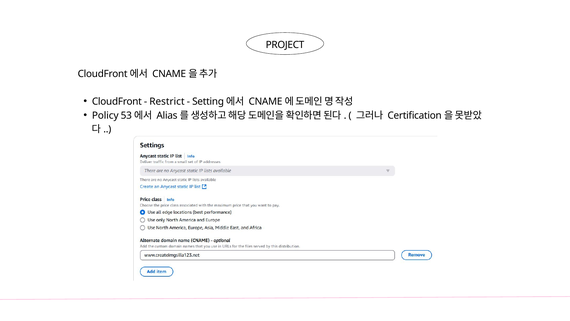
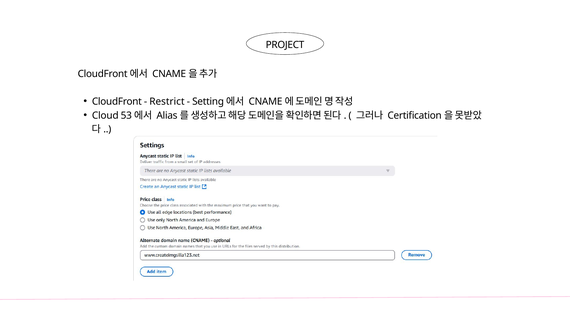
Policy: Policy -> Cloud (105, 115)
